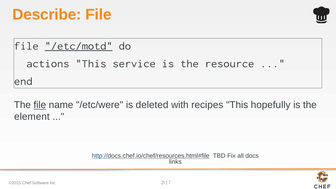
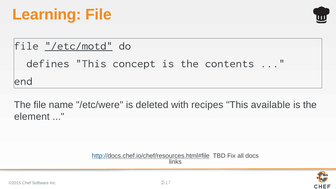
Describe: Describe -> Learning (47, 15)
actions: actions -> defines (48, 64)
service: service -> concept (134, 64)
resource: resource -> contents (230, 64)
file underline: present -> none (40, 105)
hopefully: hopefully -> available (271, 105)
